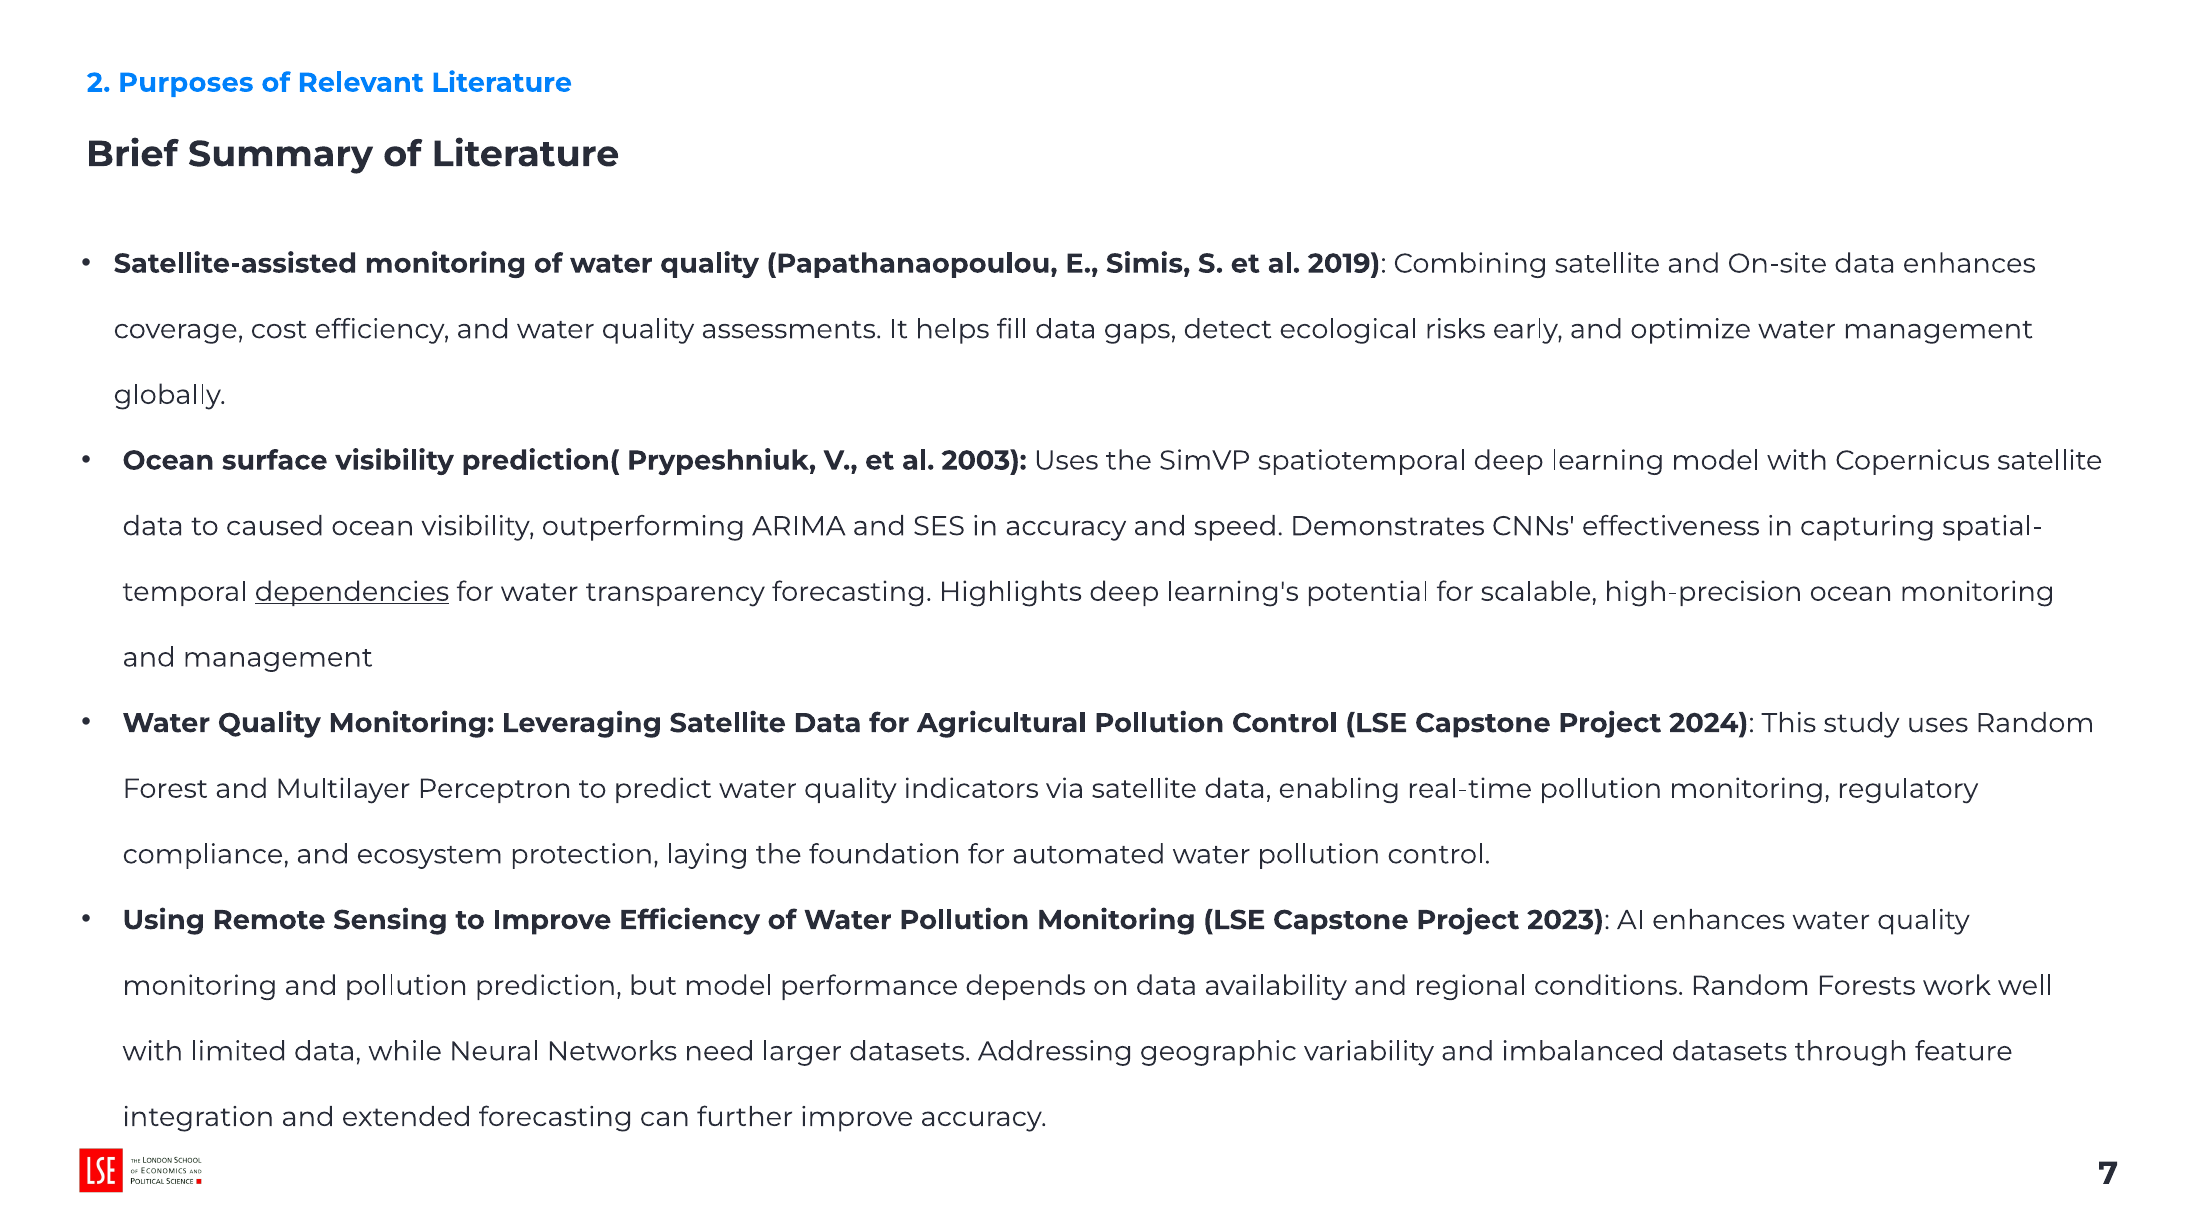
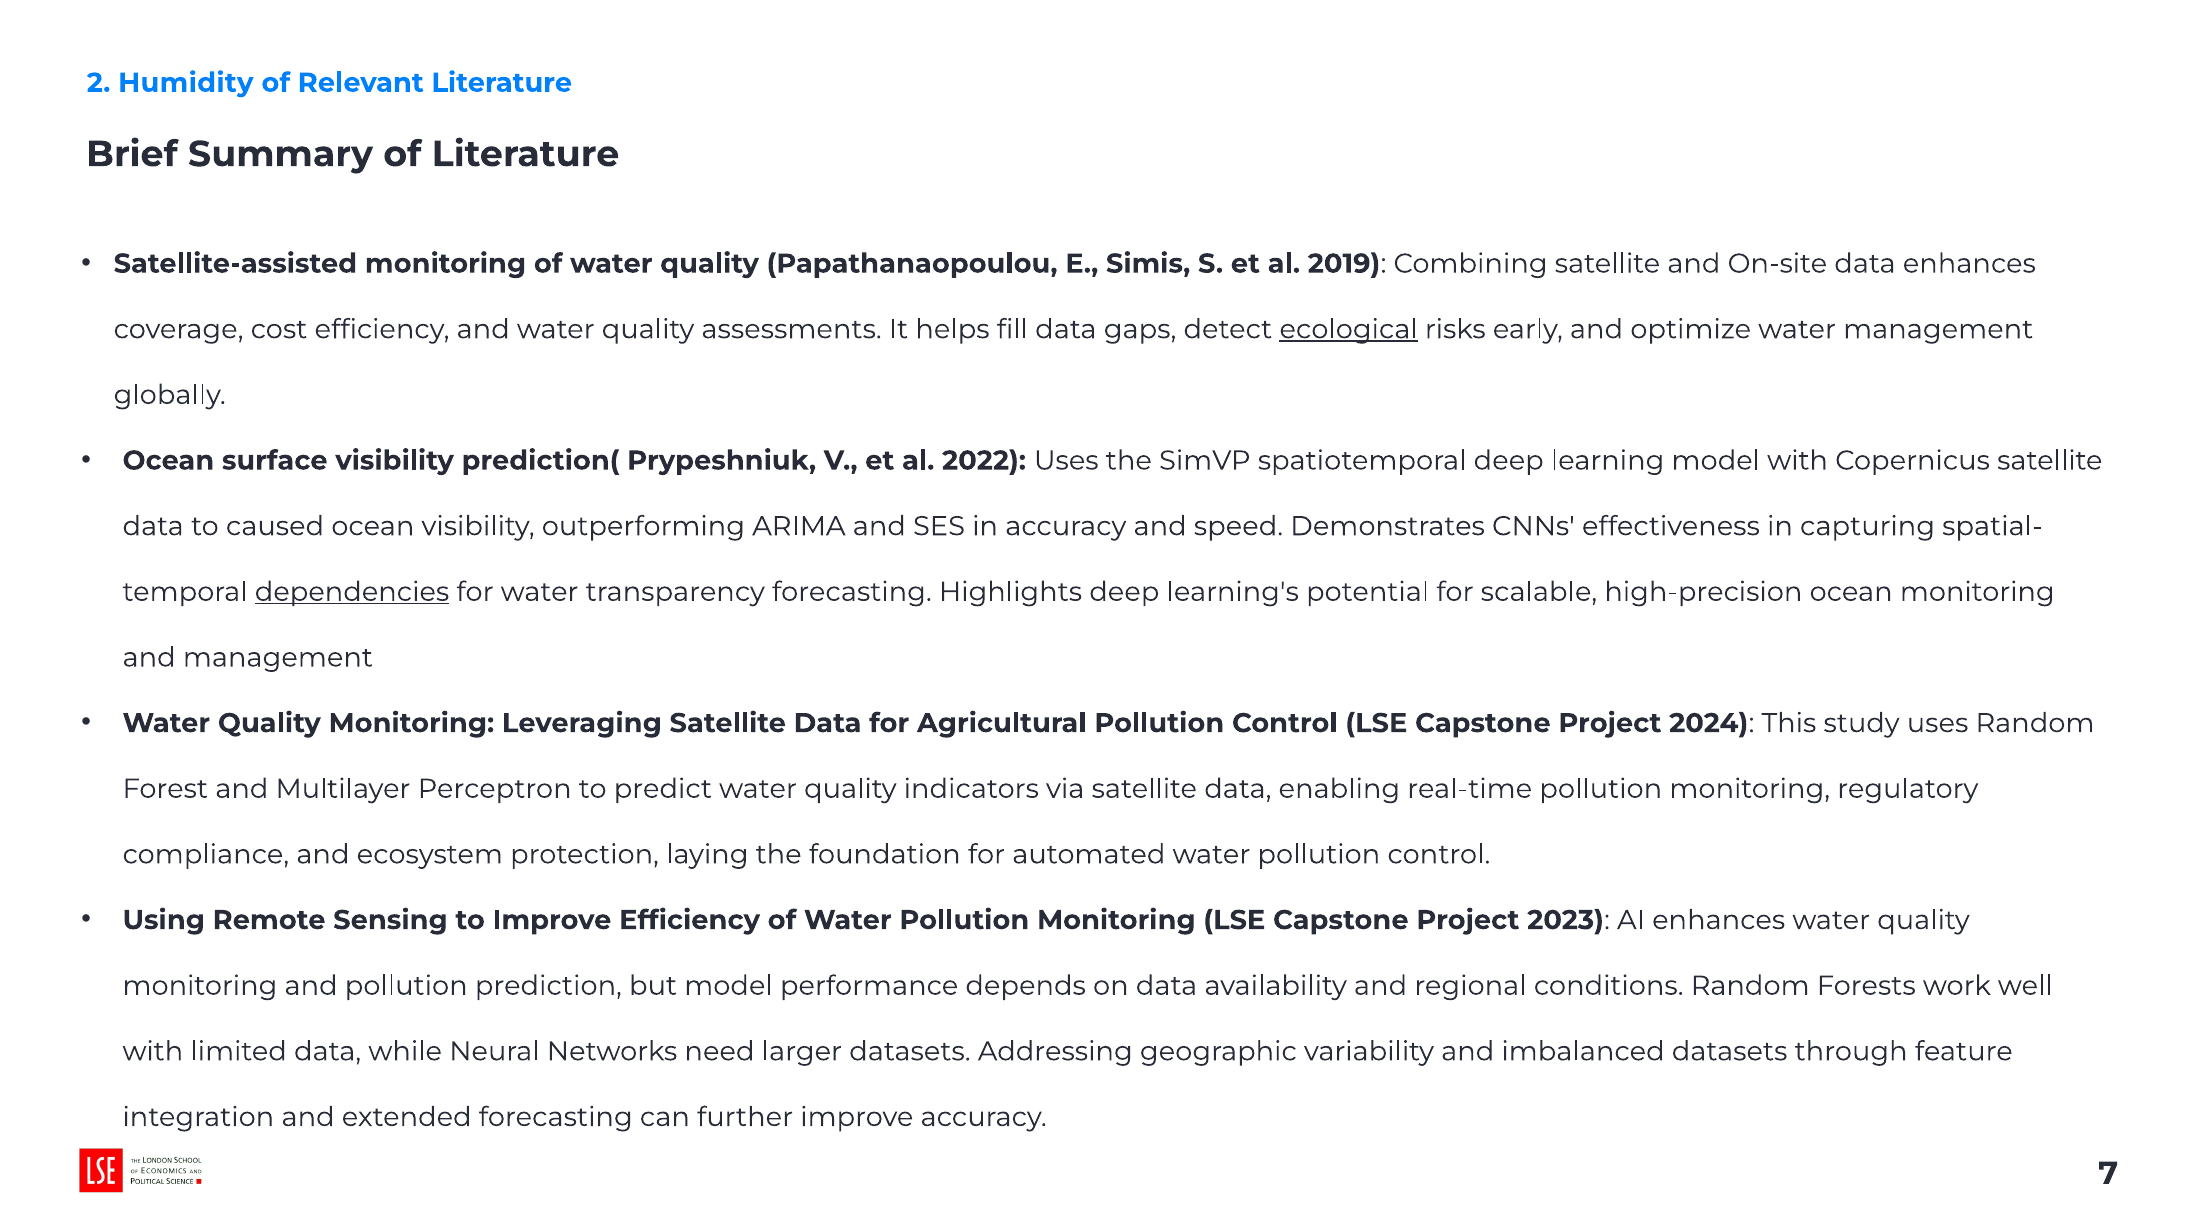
Purposes: Purposes -> Humidity (186, 83)
ecological underline: none -> present (1349, 329)
2003: 2003 -> 2022 (984, 461)
